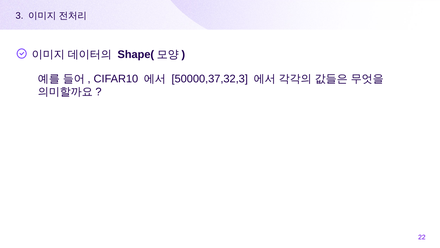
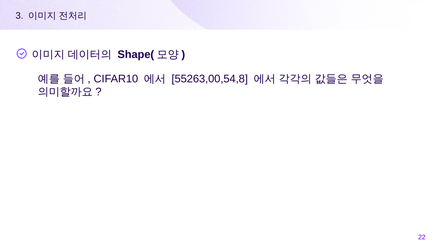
50000,37,32,3: 50000,37,32,3 -> 55263,00,54,8 (210, 79)
